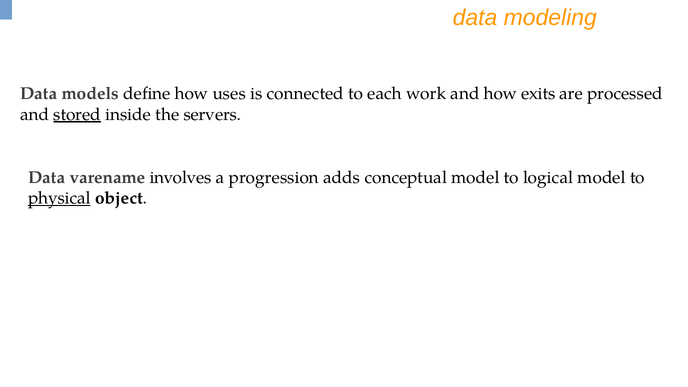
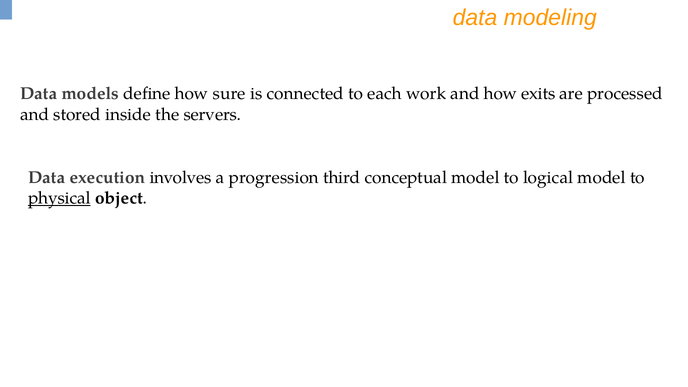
uses: uses -> sure (229, 94)
stored underline: present -> none (77, 114)
varename: varename -> execution (107, 177)
adds: adds -> third (342, 177)
